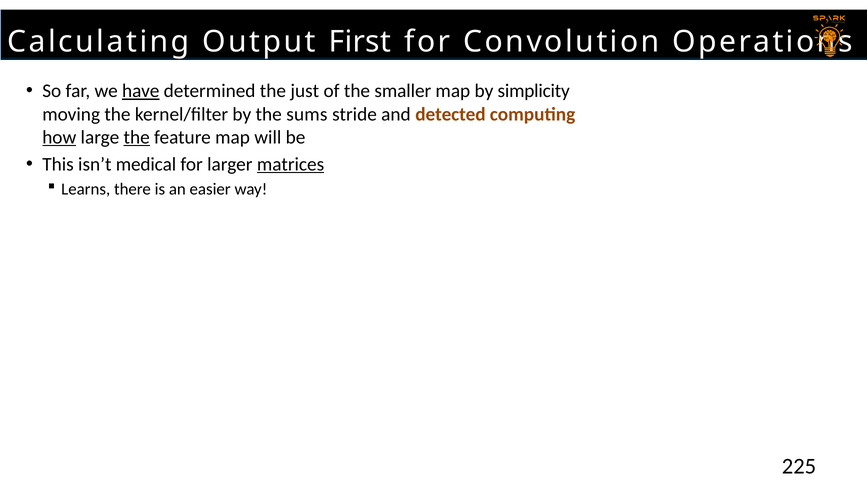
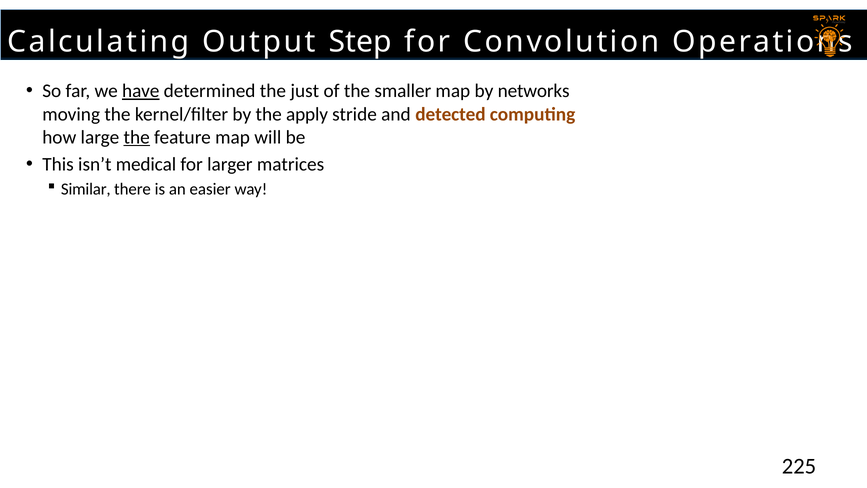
First: First -> Step (360, 42)
simplicity: simplicity -> networks (534, 91)
sums: sums -> apply (307, 114)
how underline: present -> none (59, 137)
matrices underline: present -> none (291, 164)
Learns: Learns -> Similar (86, 189)
